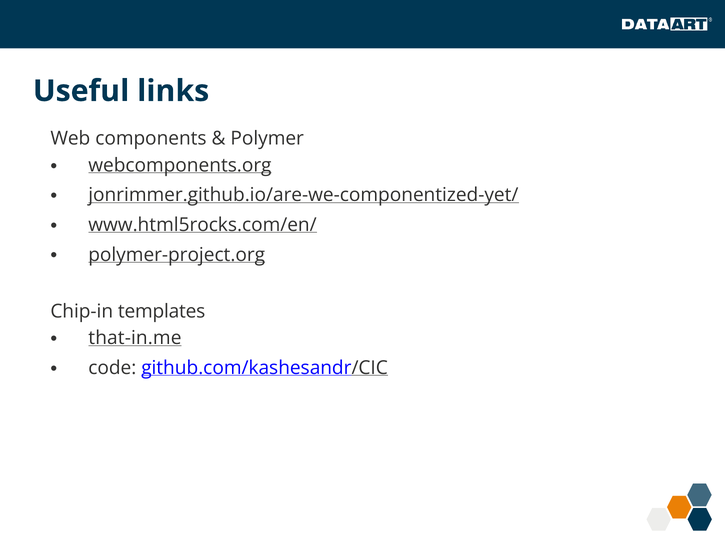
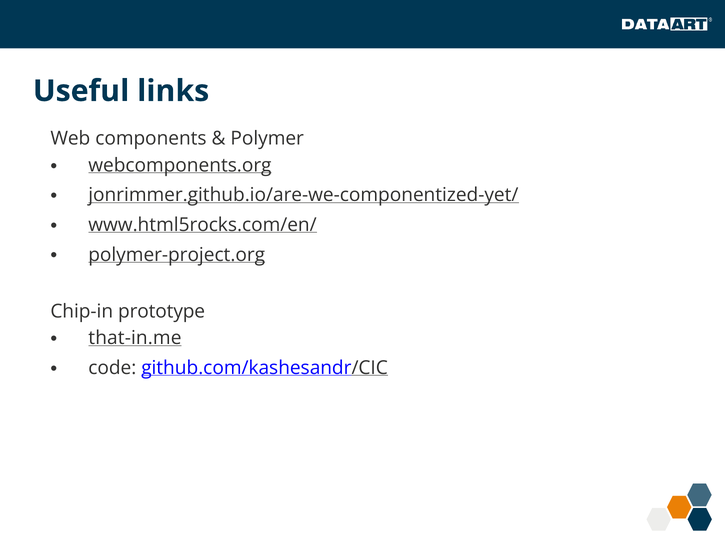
templates: templates -> prototype (162, 311)
